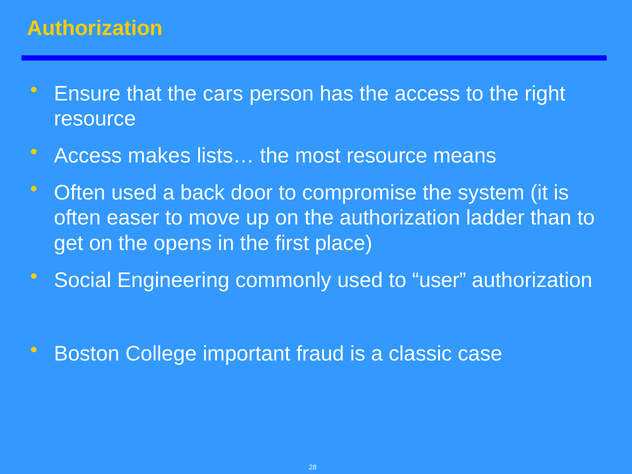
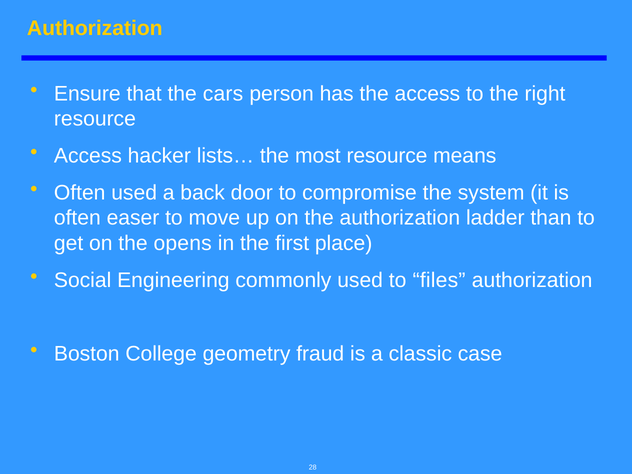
makes: makes -> hacker (159, 156)
user: user -> files (439, 280)
important: important -> geometry (247, 354)
